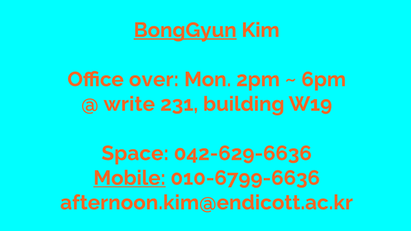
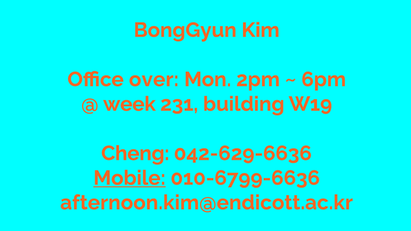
BongGyun underline: present -> none (185, 30)
write: write -> week (129, 104)
Space: Space -> Cheng (135, 153)
